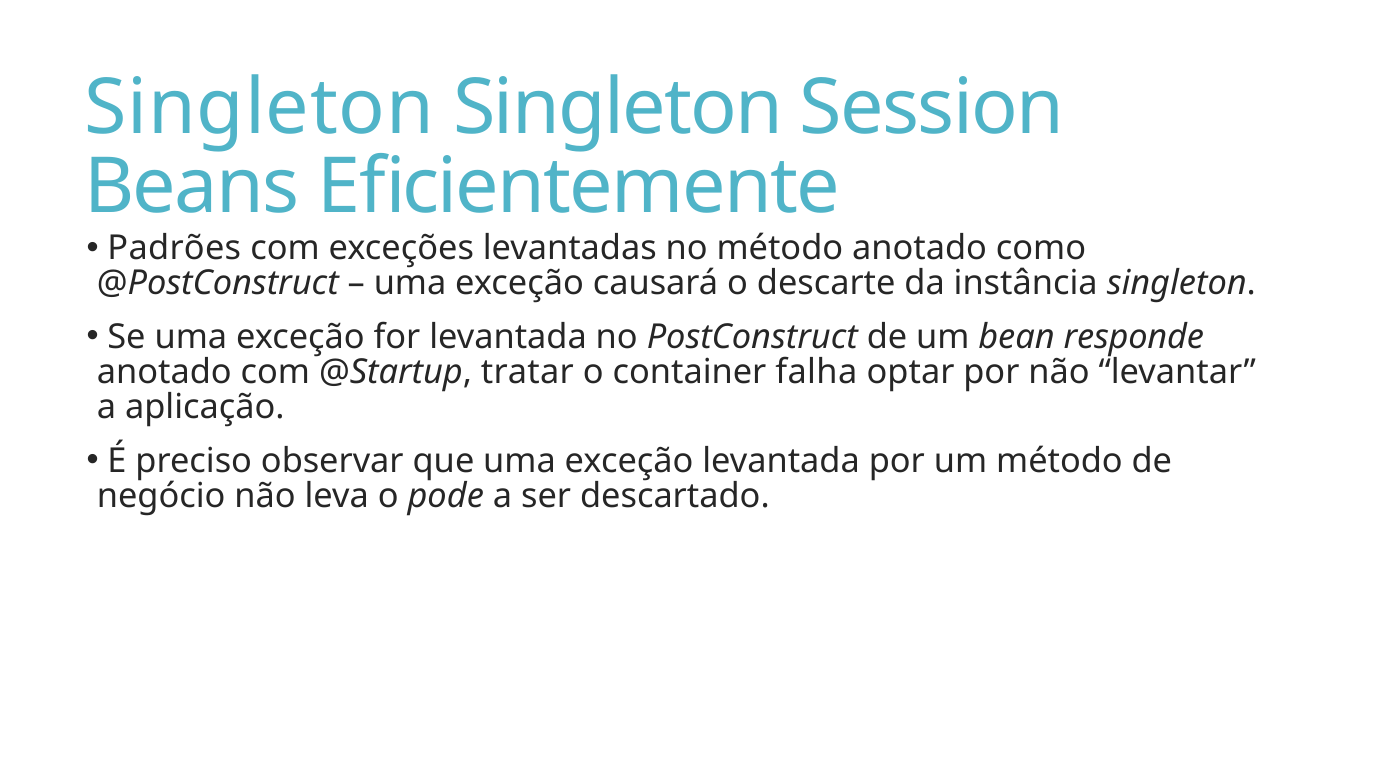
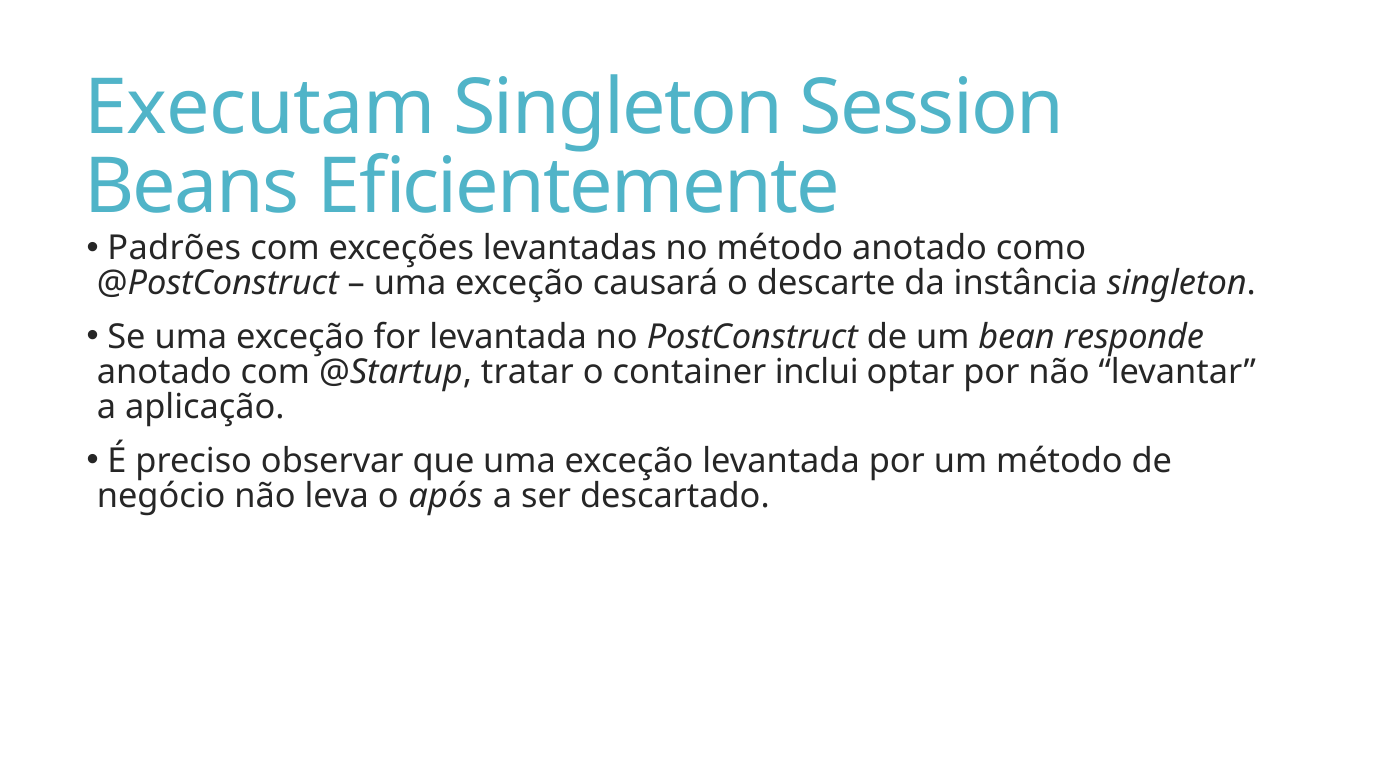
Singleton: Singleton -> Executam (260, 108)
falha: falha -> inclui (817, 372)
pode: pode -> após (446, 496)
